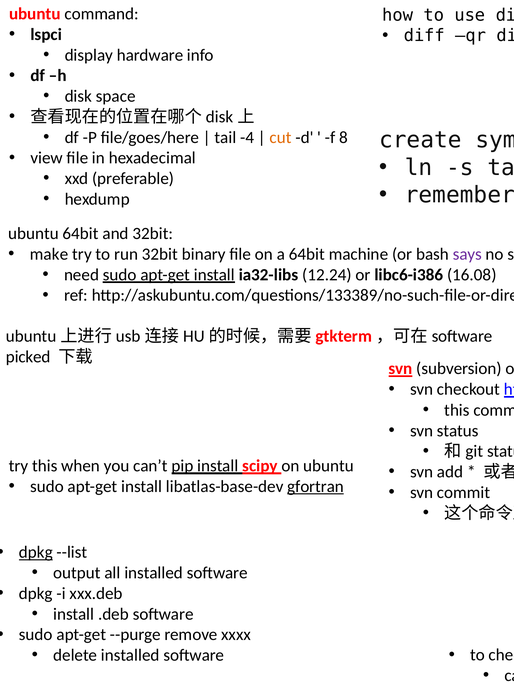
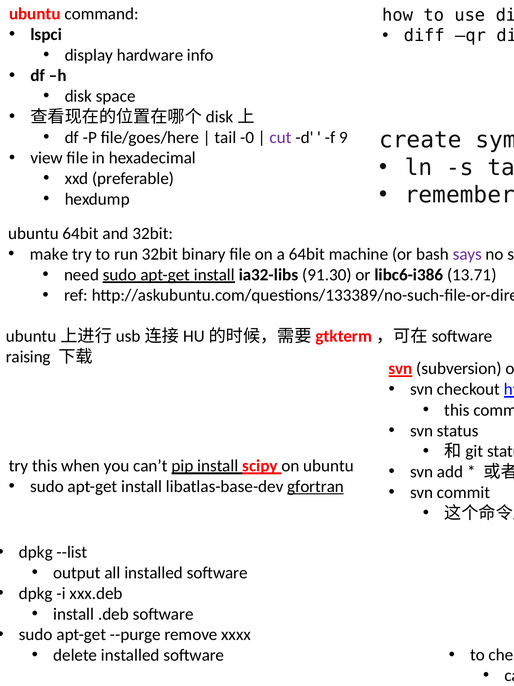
-4: -4 -> -0 (247, 137)
cut colour: orange -> purple (281, 137)
8: 8 -> 9 (344, 137)
12.24: 12.24 -> 91.30 (327, 274)
16.08: 16.08 -> 13.71 (472, 274)
picked: picked -> raising (28, 356)
dpkg underline: present -> none (36, 552)
